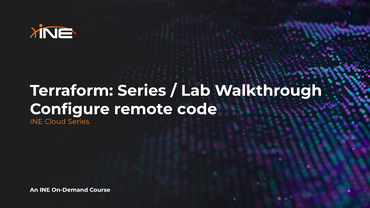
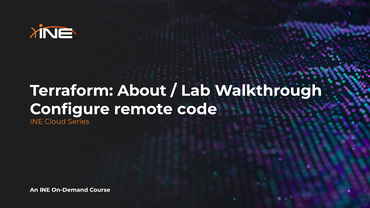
Terraform Series: Series -> About (142, 91)
